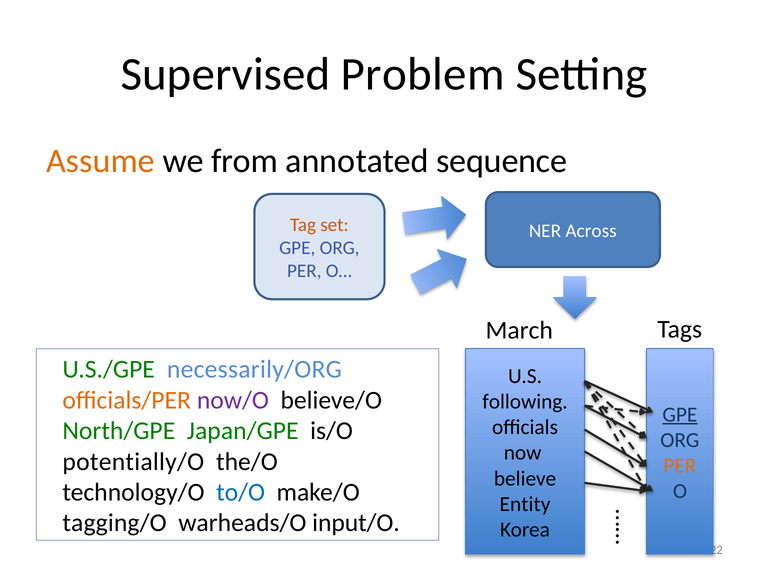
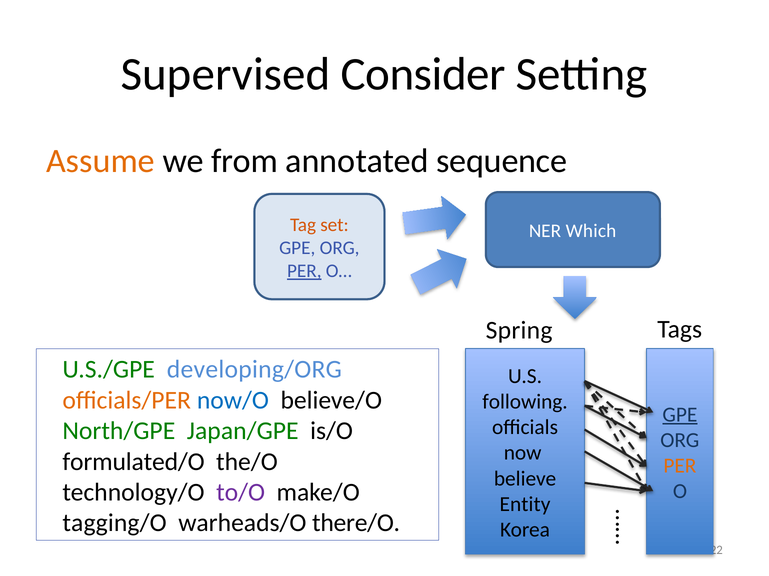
Problem: Problem -> Consider (423, 74)
Across: Across -> Which (591, 231)
PER underline: none -> present (304, 271)
March: March -> Spring (519, 331)
necessarily/ORG: necessarily/ORG -> developing/ORG (254, 370)
now/O colour: purple -> blue (233, 401)
potentially/O: potentially/O -> formulated/O (134, 462)
to/O colour: blue -> purple (241, 493)
input/O: input/O -> there/O (356, 524)
